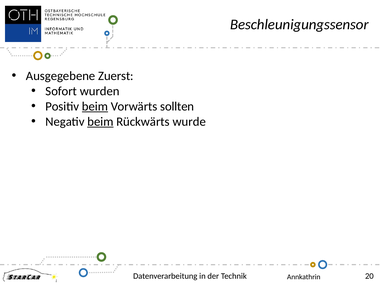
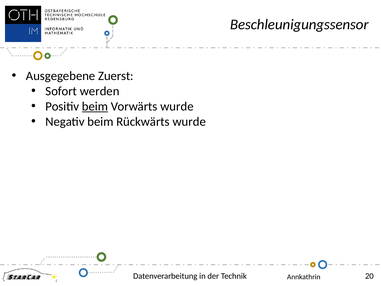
wurden: wurden -> werden (100, 91)
Vorwärts sollten: sollten -> wurde (177, 106)
beim underline: present -> none (100, 121)
